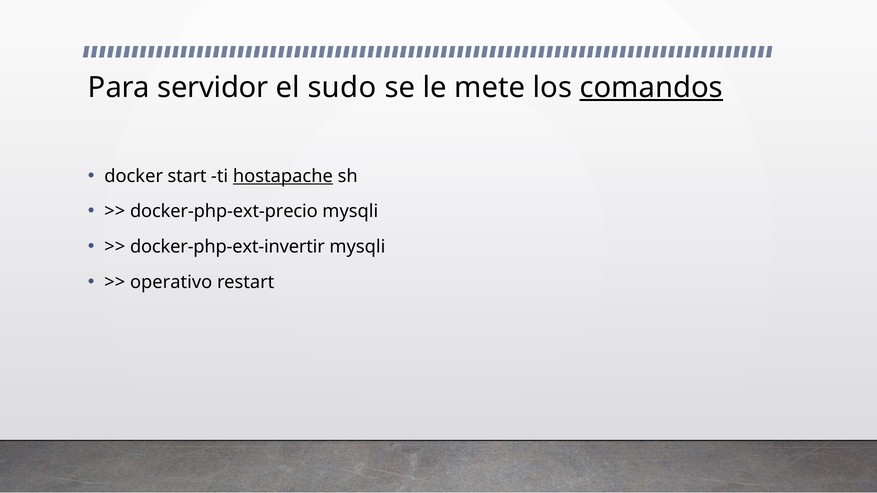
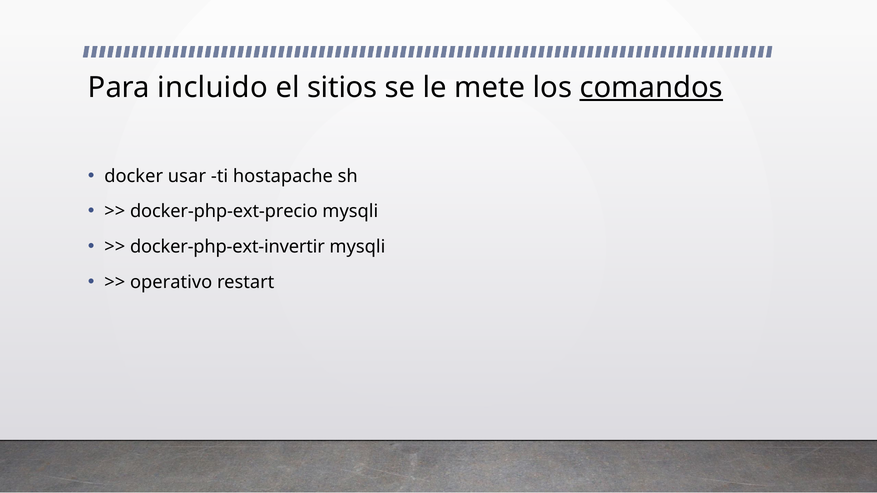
servidor: servidor -> incluido (213, 87)
sudo: sudo -> sitios (342, 87)
start: start -> usar (187, 176)
hostapache underline: present -> none (283, 176)
